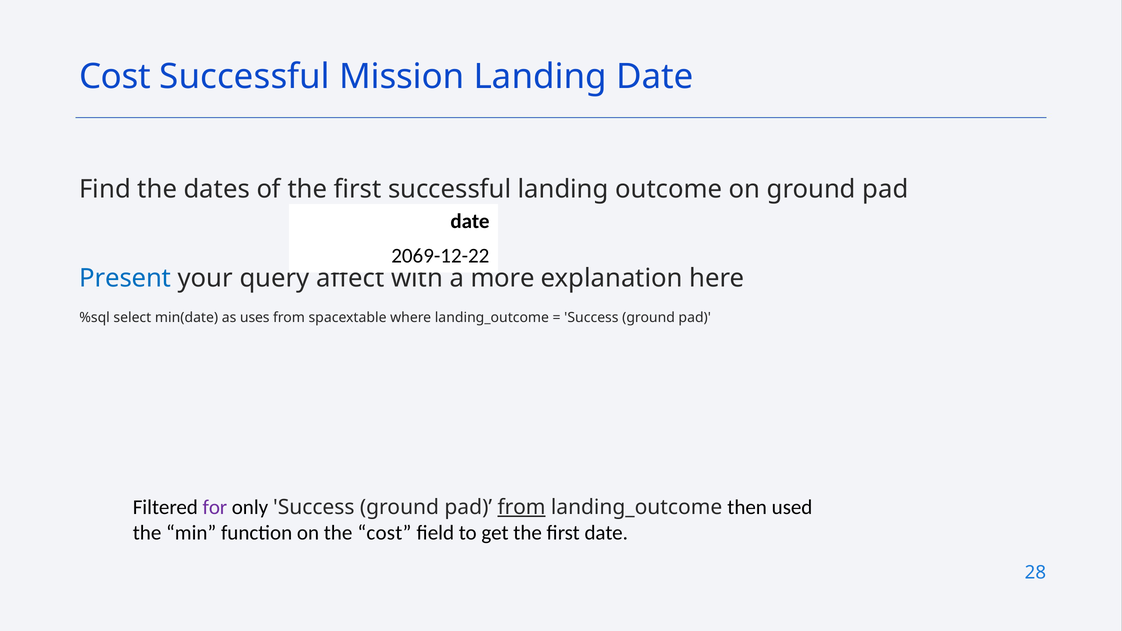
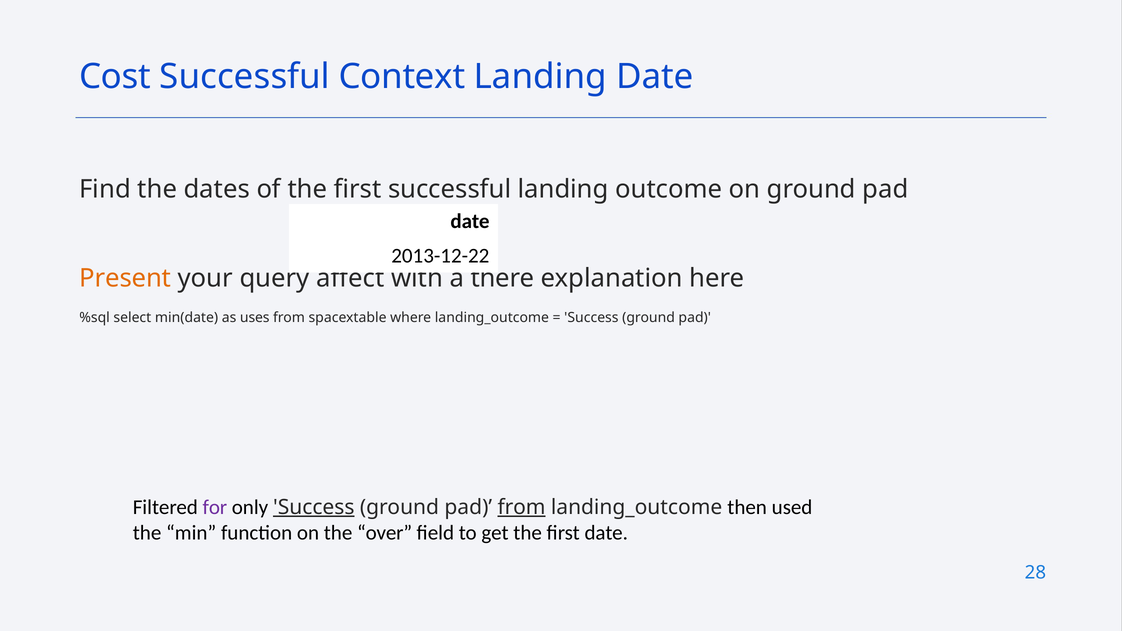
Mission: Mission -> Context (402, 76)
2069-12-22: 2069-12-22 -> 2013-12-22 (440, 256)
Present colour: blue -> orange (125, 278)
more: more -> there (503, 278)
Success underline: none -> present (314, 507)
the cost: cost -> over (385, 533)
